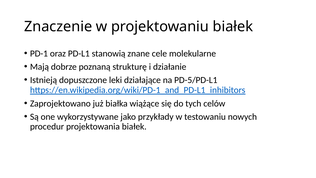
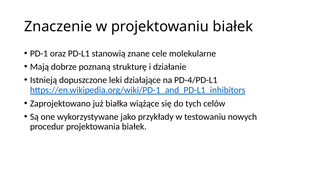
PD-5/PD-L1: PD-5/PD-L1 -> PD-4/PD-L1 (196, 80)
